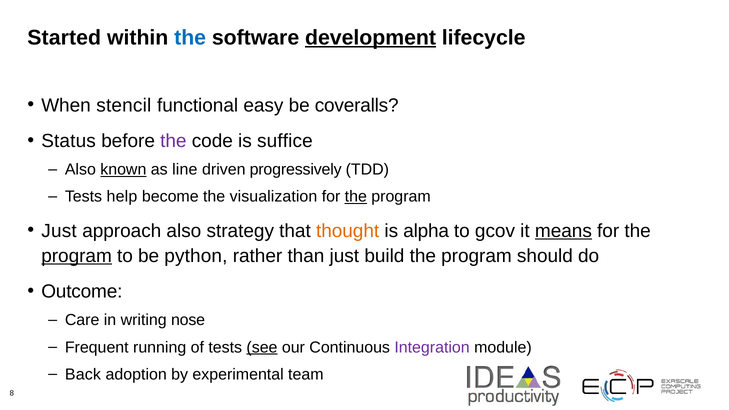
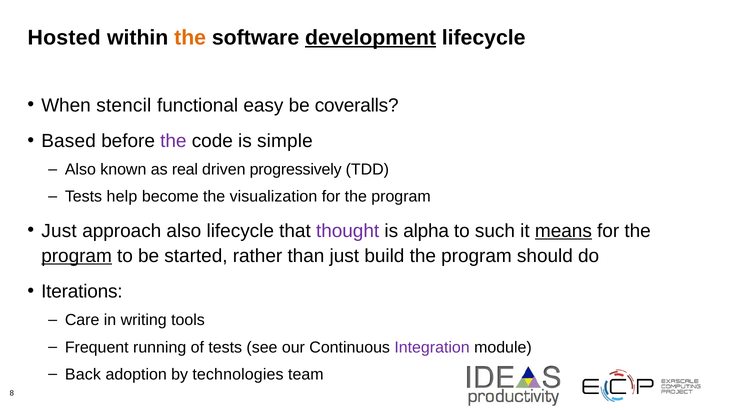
Started: Started -> Hosted (64, 38)
the colour: blue -> orange (190, 38)
Status: Status -> Based (69, 141)
suffice: suffice -> simple (285, 141)
known underline: present -> none (123, 170)
line: line -> real (185, 170)
the underline: present -> none (356, 197)
also strategy: strategy -> lifecycle (240, 231)
thought colour: orange -> purple (348, 231)
gcov: gcov -> such (495, 231)
python: python -> started (196, 256)
Outcome: Outcome -> Iterations (82, 292)
nose: nose -> tools (188, 320)
see underline: present -> none (262, 347)
experimental: experimental -> technologies (238, 375)
